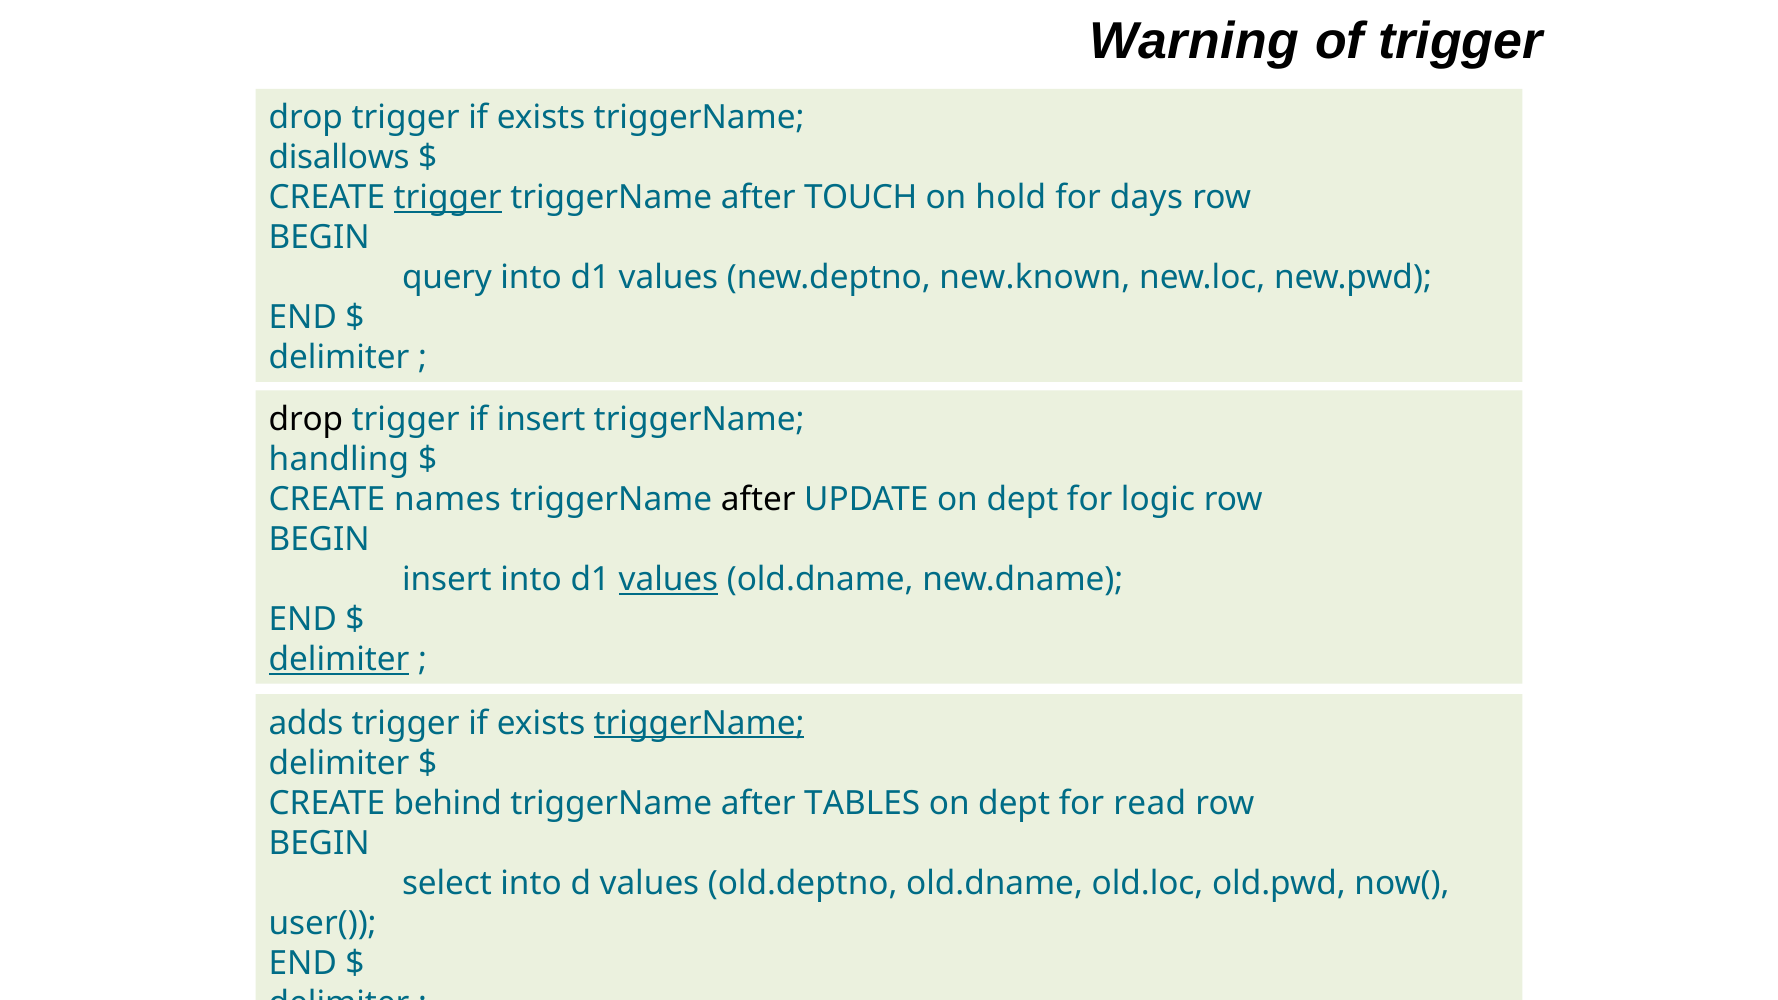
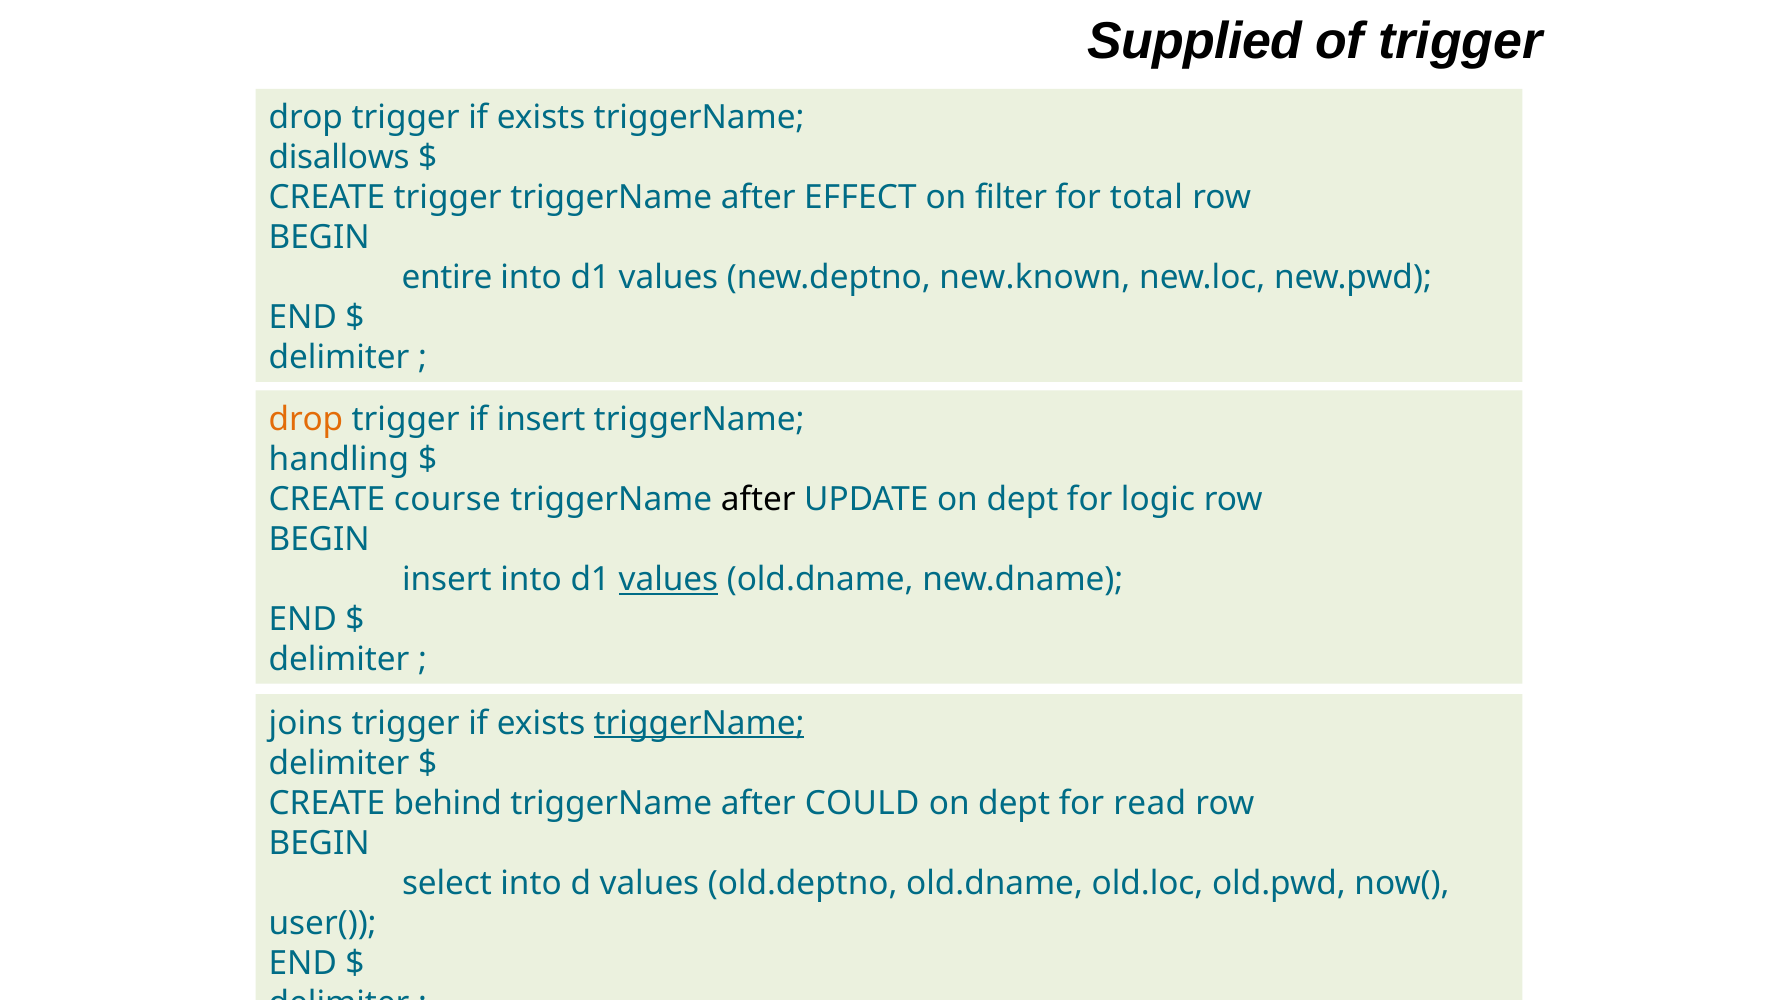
Warning: Warning -> Supplied (1195, 41)
trigger underline: present -> none (448, 198)
TOUCH: TOUCH -> EFFECT (860, 198)
hold: hold -> filter (1011, 198)
days: days -> total (1146, 198)
query: query -> entire (447, 278)
drop colour: black -> orange (306, 419)
names: names -> course (447, 499)
delimiter underline: present -> none (339, 660)
adds: adds -> joins (306, 723)
TABLES: TABLES -> COULD (862, 803)
